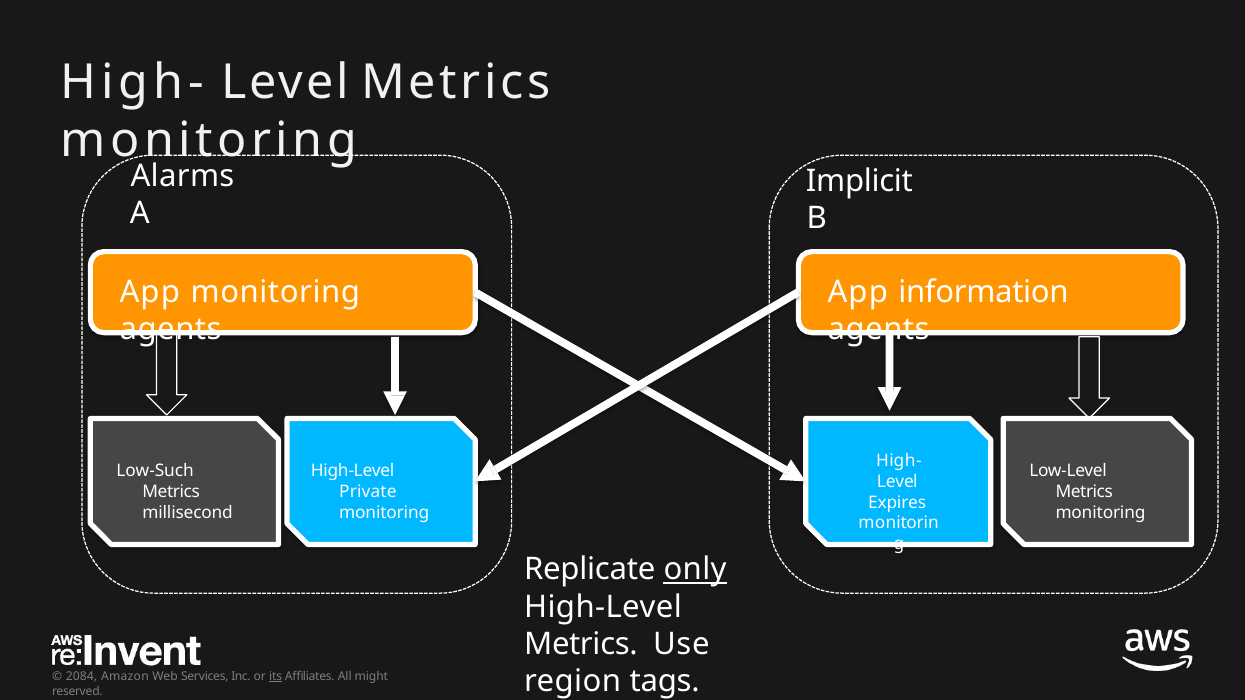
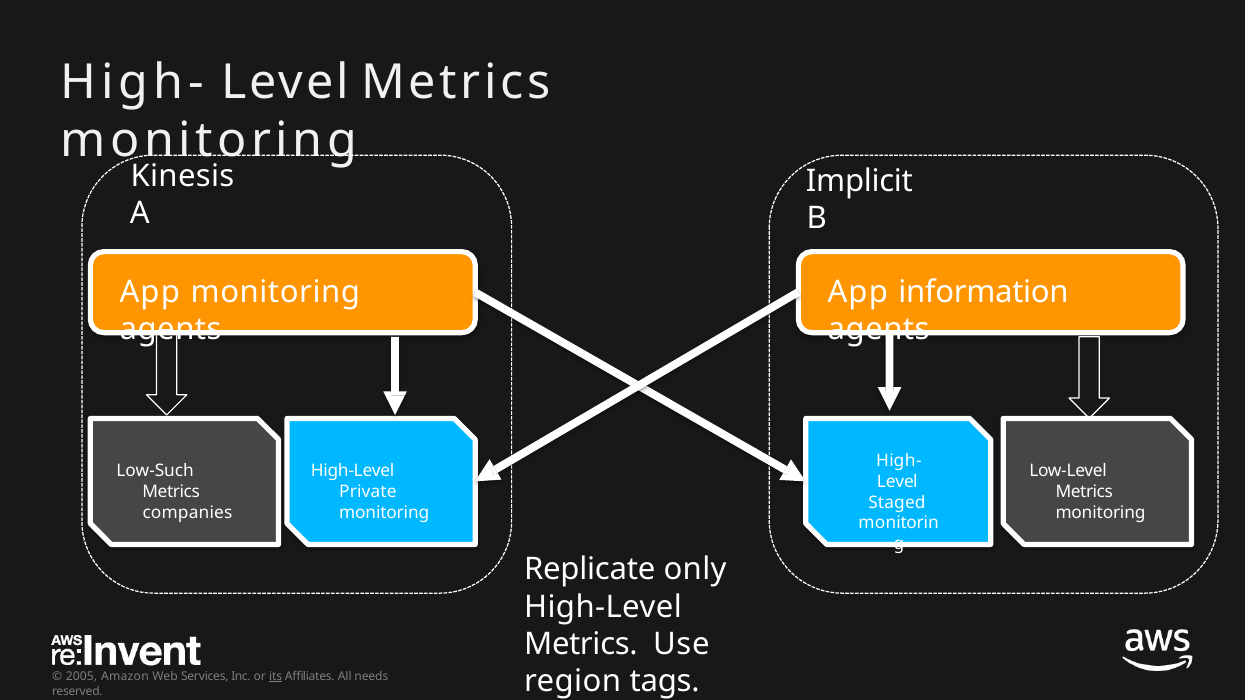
Alarms: Alarms -> Kinesis (182, 176)
Expires: Expires -> Staged (897, 503)
millisecond: millisecond -> companies (187, 513)
only underline: present -> none (695, 570)
2084: 2084 -> 2005 (82, 677)
might: might -> needs (371, 677)
